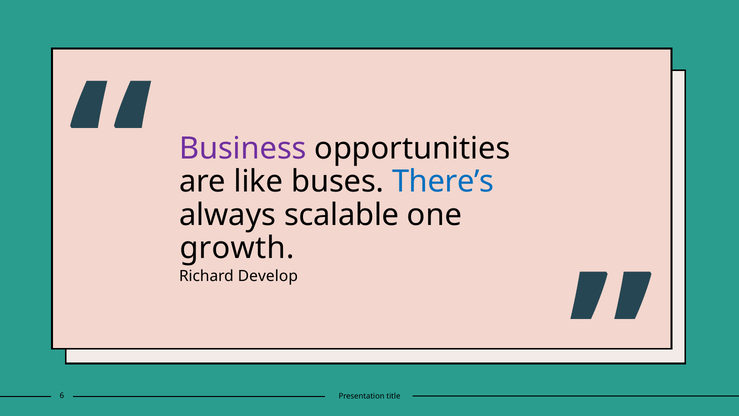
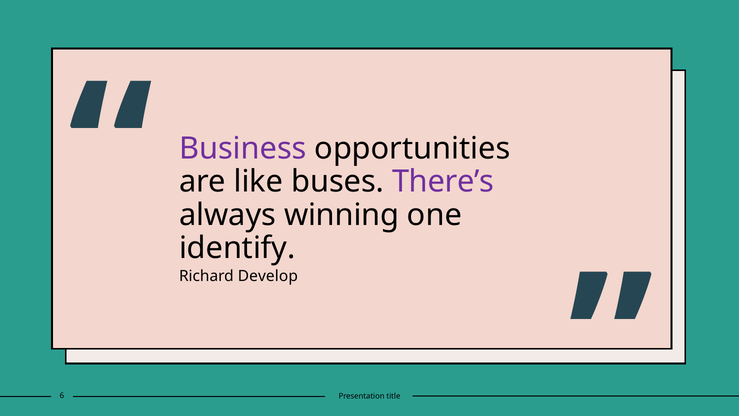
There’s colour: blue -> purple (443, 182)
scalable: scalable -> winning (342, 215)
growth: growth -> identify (237, 248)
